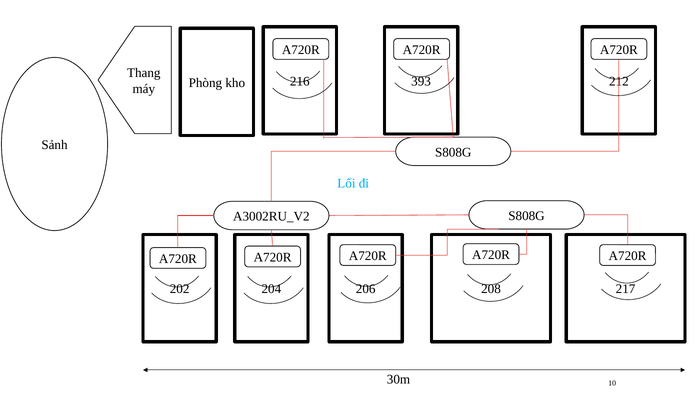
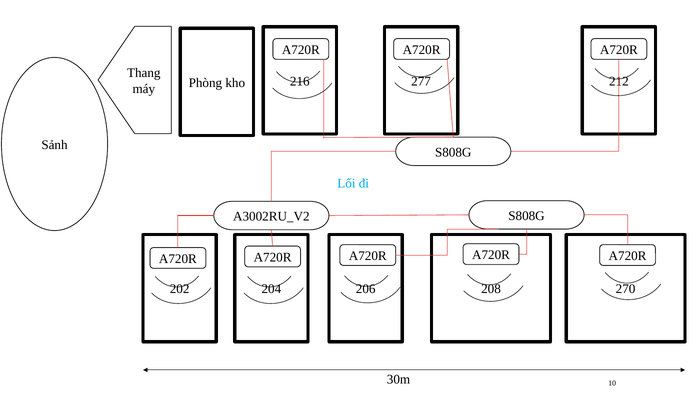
393: 393 -> 277 (421, 81)
217: 217 -> 270 (626, 289)
